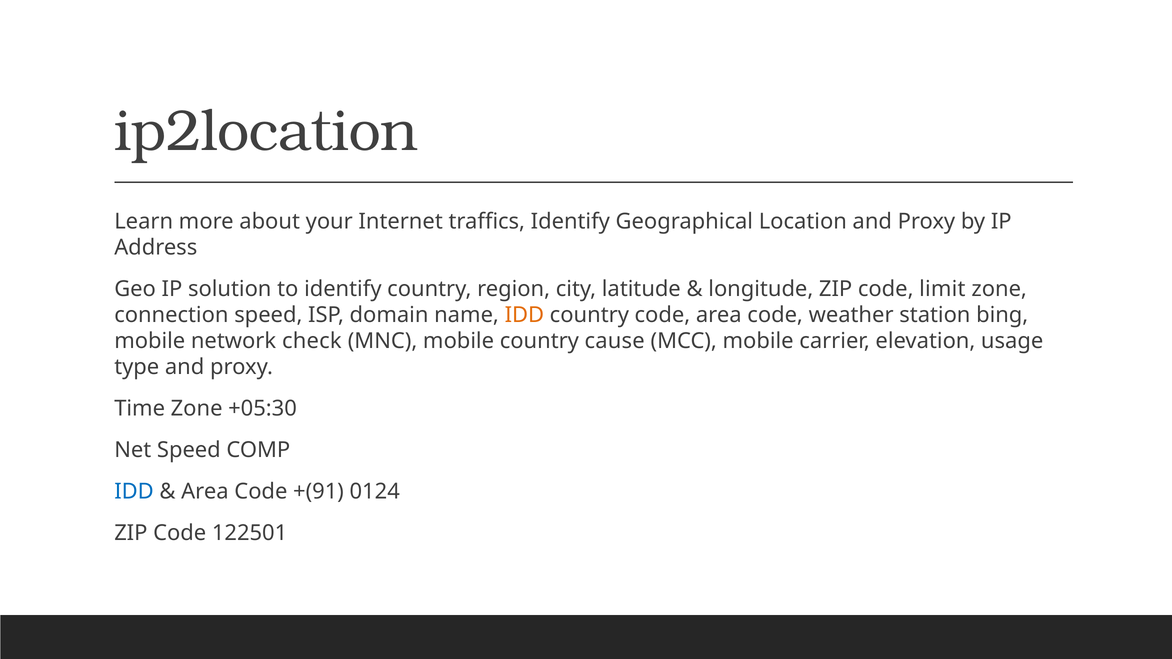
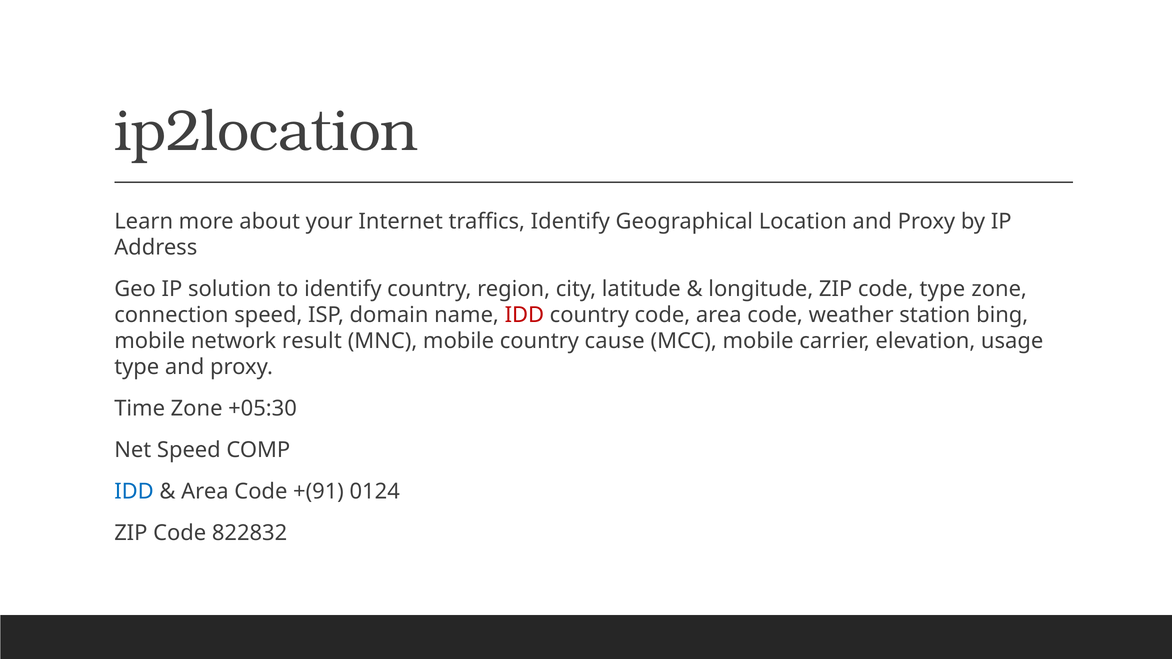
code limit: limit -> type (942, 289)
IDD colour: orange -> red (524, 315)
check: check -> result (312, 341)
122501: 122501 -> 822832 (250, 533)
